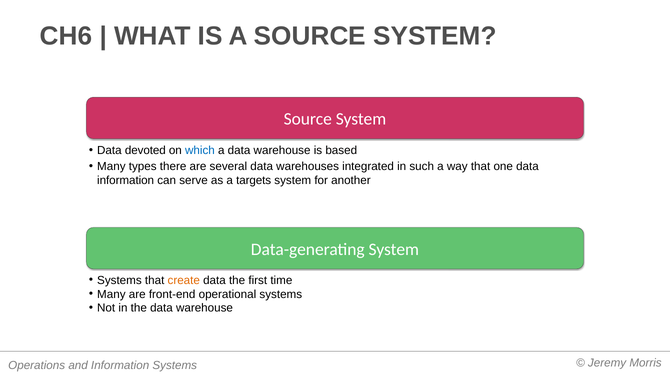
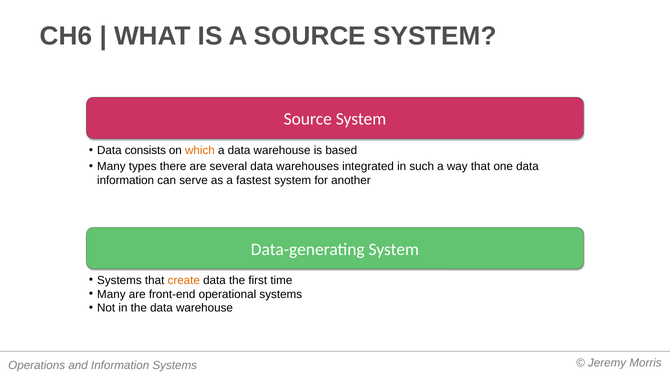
devoted: devoted -> consists (145, 150)
which colour: blue -> orange (200, 150)
targets: targets -> fastest (254, 180)
